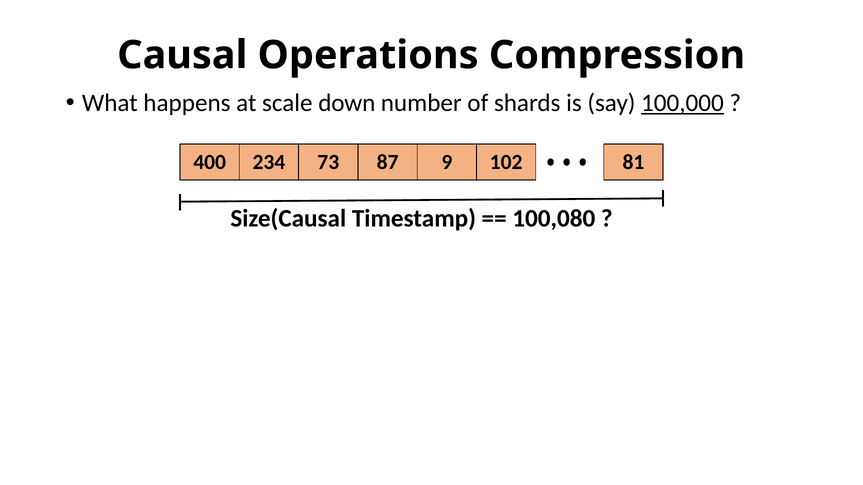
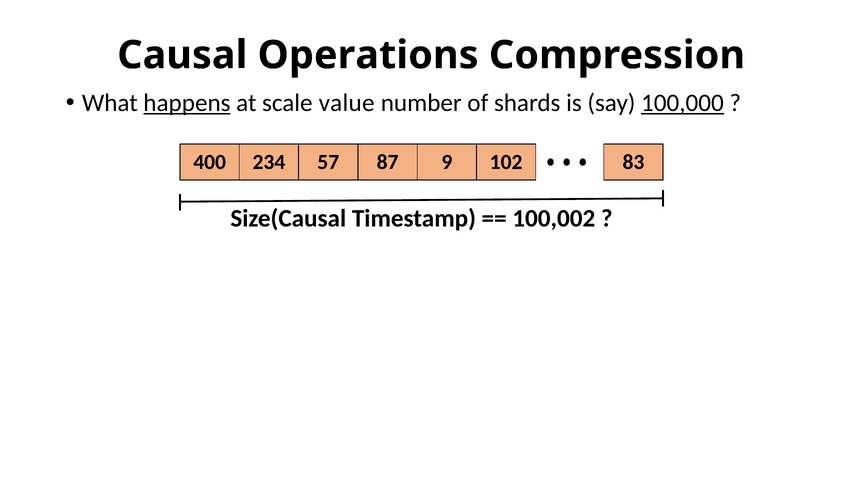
happens underline: none -> present (187, 103)
down: down -> value (347, 103)
73: 73 -> 57 (328, 162)
81: 81 -> 83 (633, 162)
100,080: 100,080 -> 100,002 (554, 219)
